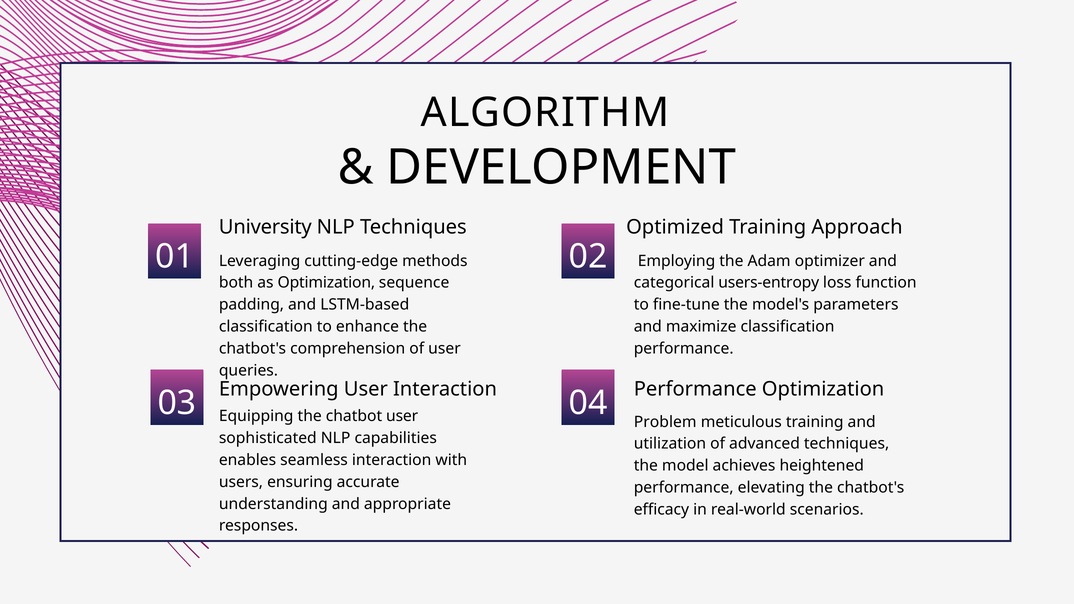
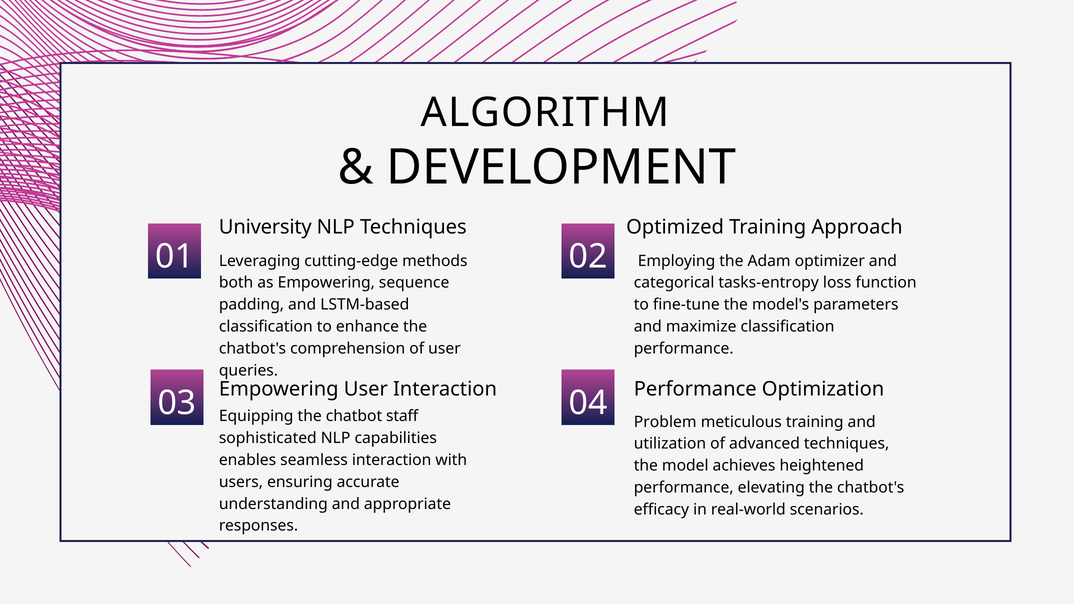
as Optimization: Optimization -> Empowering (326, 283)
users-entropy: users-entropy -> tasks-entropy (769, 283)
chatbot user: user -> staff (402, 416)
